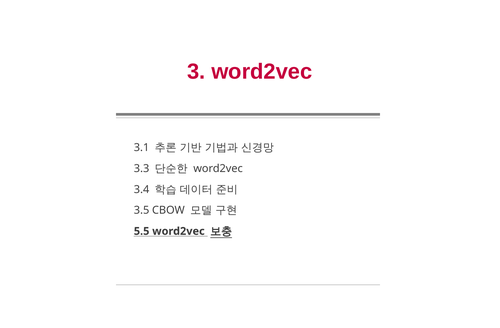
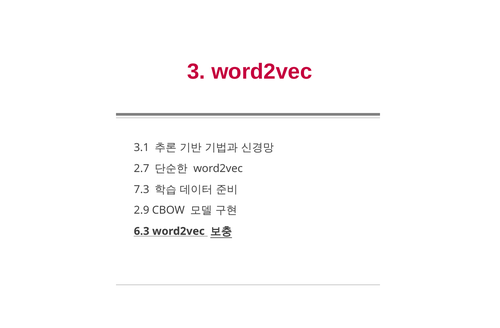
3.3: 3.3 -> 2.7 (142, 169)
3.4: 3.4 -> 7.3 (142, 190)
3.5: 3.5 -> 2.9 (142, 211)
5.5: 5.5 -> 6.3 (142, 232)
